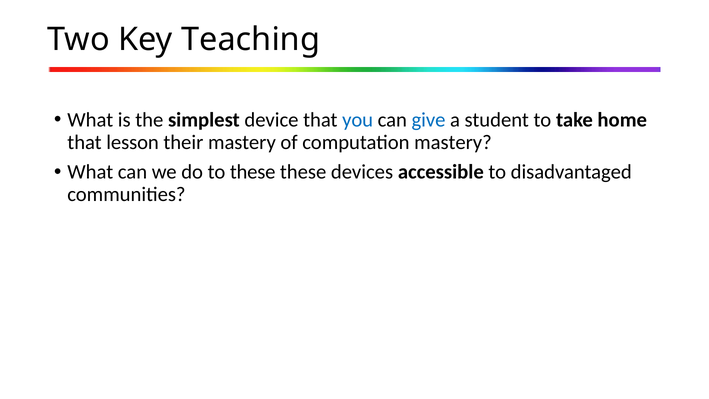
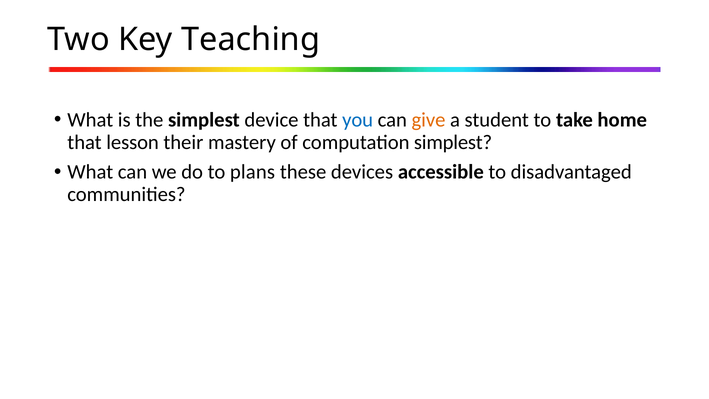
give colour: blue -> orange (429, 120)
computation mastery: mastery -> simplest (453, 142)
to these: these -> plans (252, 172)
